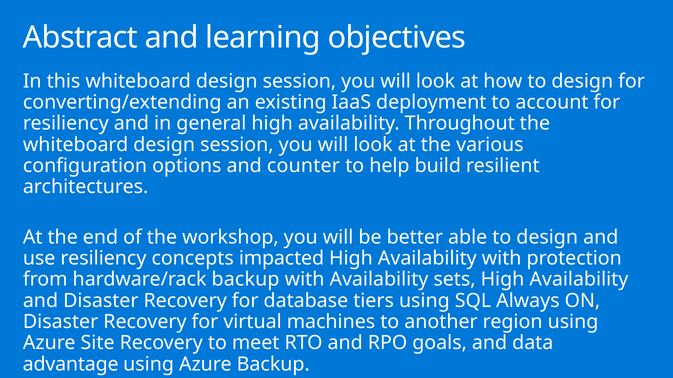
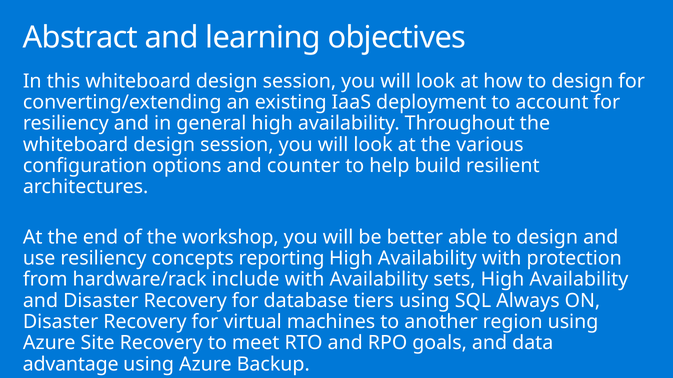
impacted: impacted -> reporting (282, 259)
hardware/rack backup: backup -> include (246, 280)
